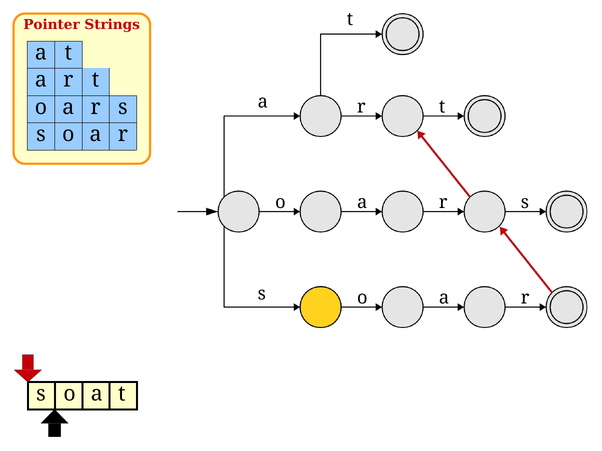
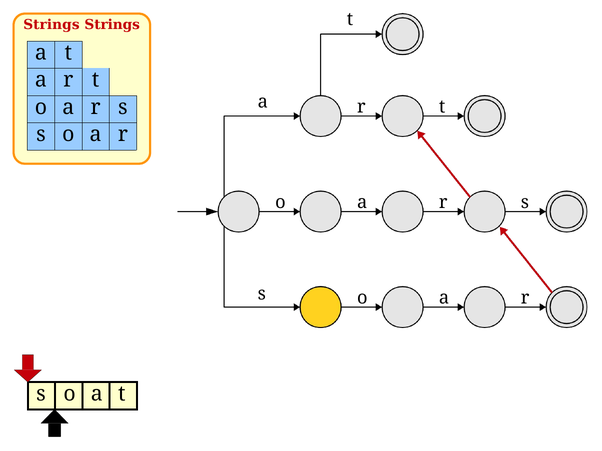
Pointer: Pointer -> Strings (51, 25)
